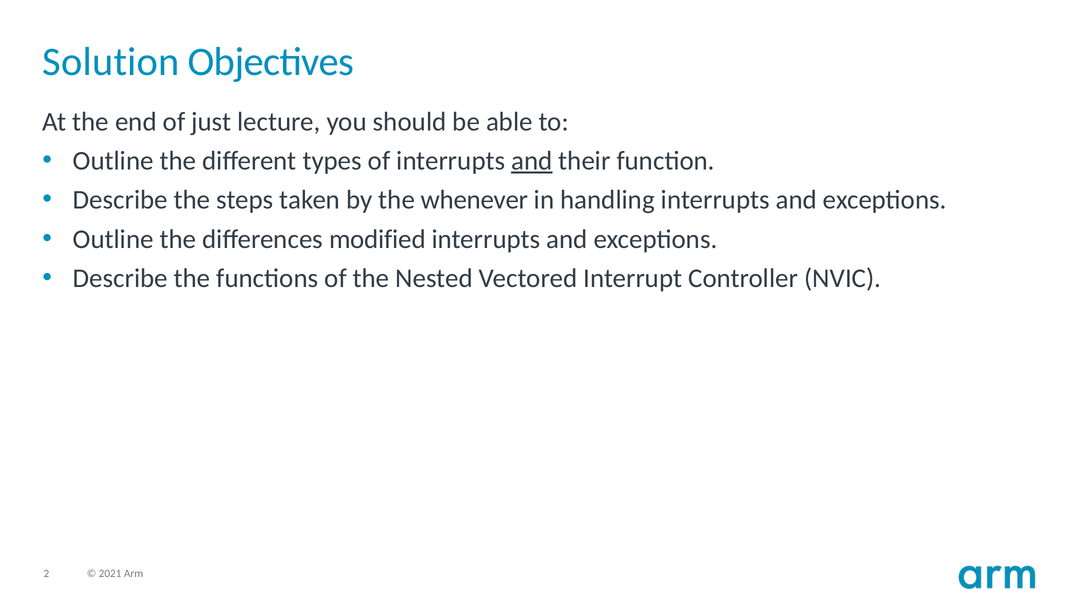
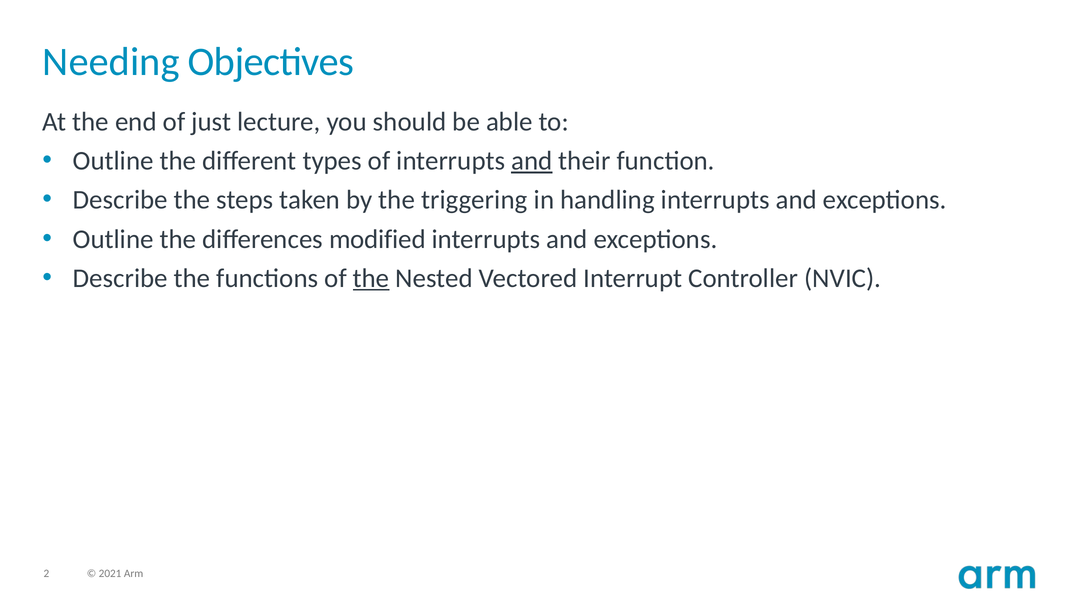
Solution: Solution -> Needing (111, 62)
whenever: whenever -> triggering (474, 200)
the underline: none -> present (371, 278)
